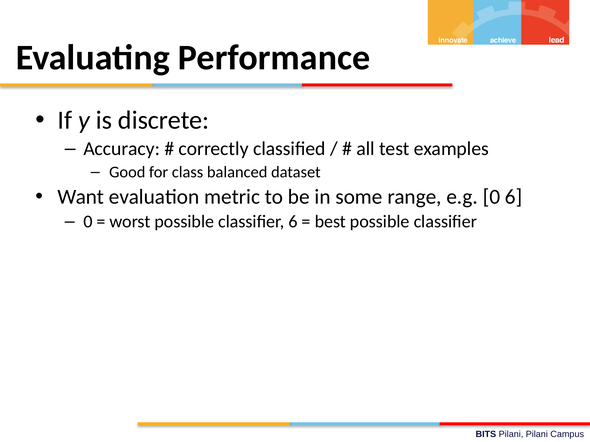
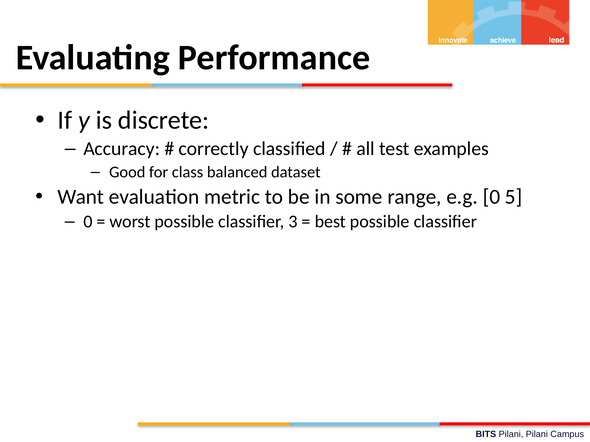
0 6: 6 -> 5 (514, 197)
classifier 6: 6 -> 3 (293, 222)
